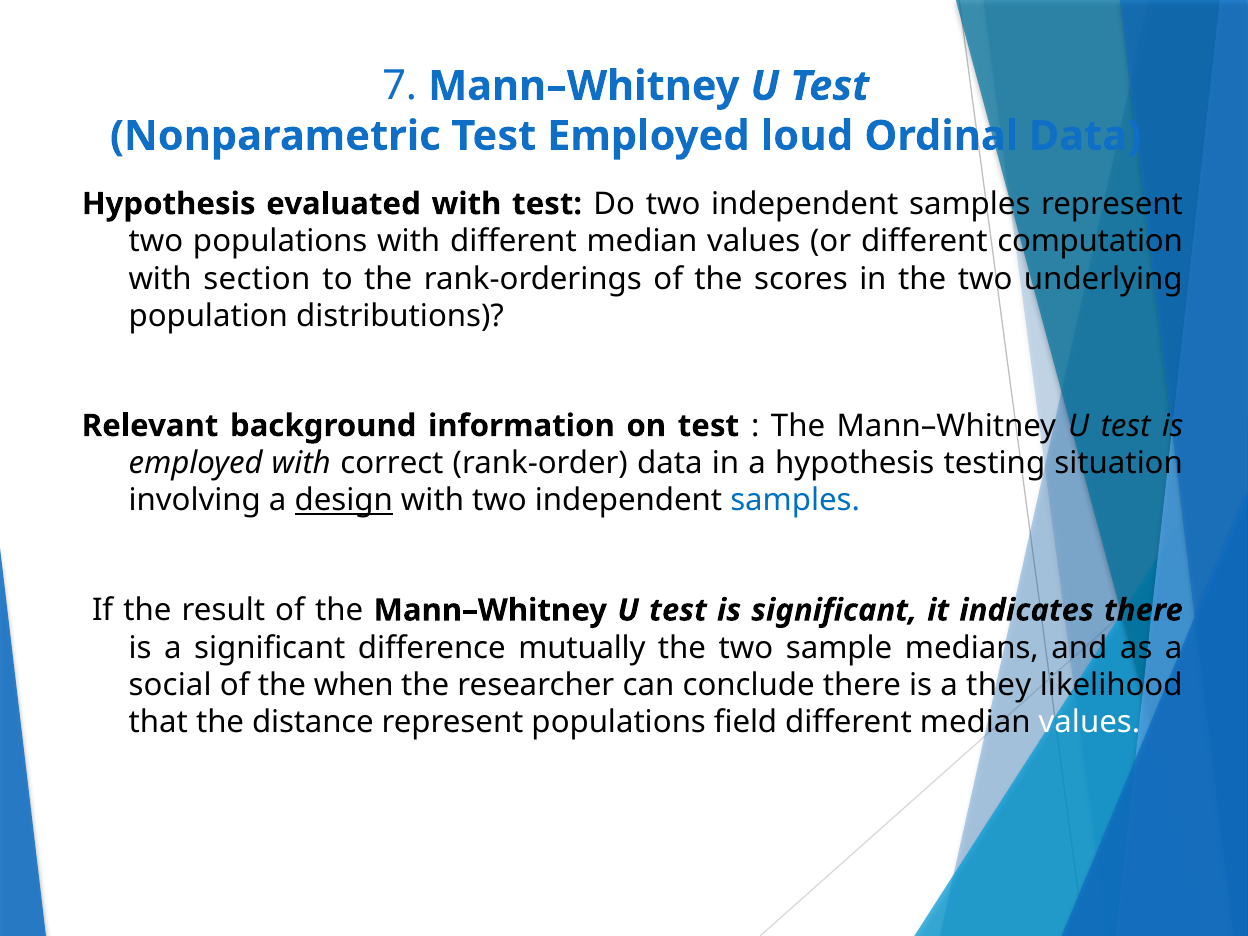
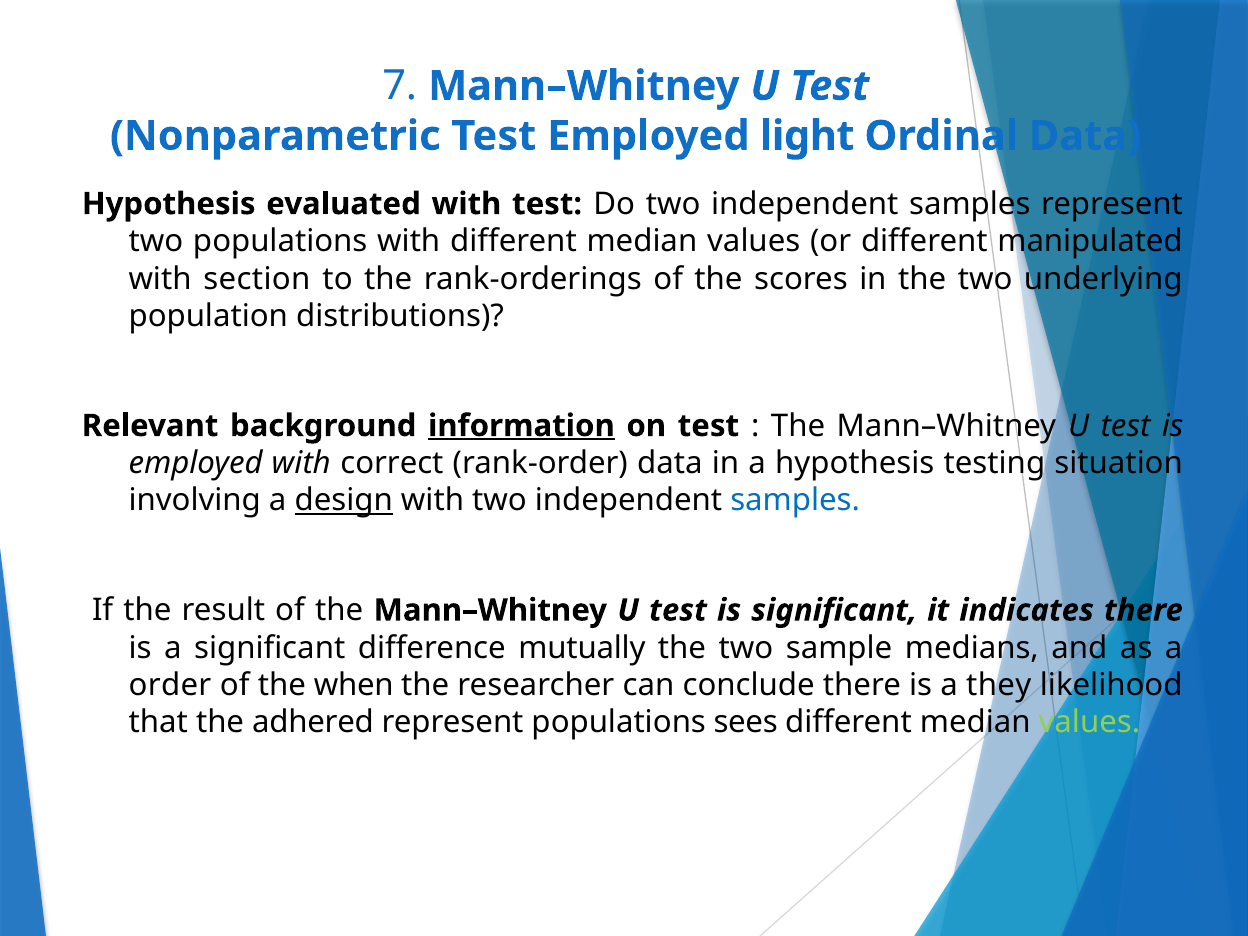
loud: loud -> light (807, 136)
computation: computation -> manipulated (1090, 241)
information underline: none -> present (521, 426)
social: social -> order (170, 685)
distance: distance -> adhered (313, 723)
field: field -> sees (746, 723)
values colour: white -> light green (1089, 723)
